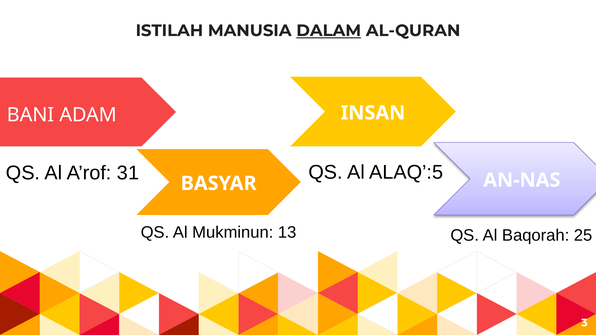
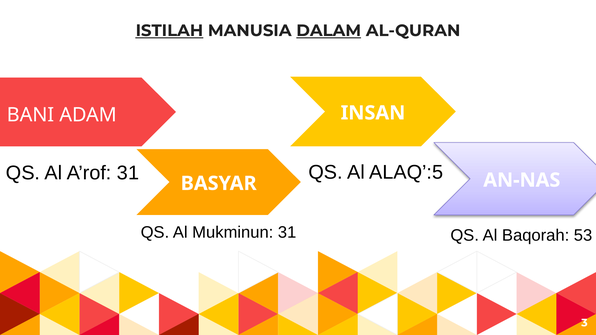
ISTILAH underline: none -> present (169, 31)
Mukminun 13: 13 -> 31 (287, 233)
25: 25 -> 53 (583, 236)
